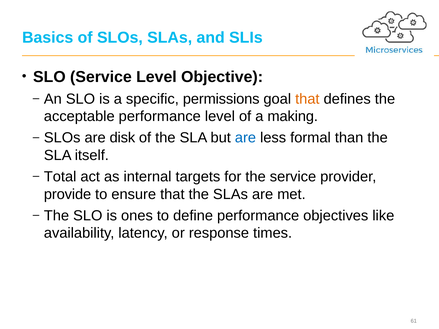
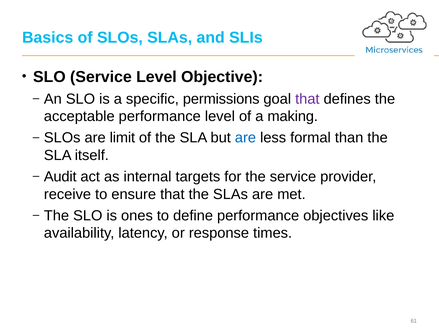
that colour: orange -> purple (307, 99)
disk: disk -> limit (122, 138)
Total: Total -> Audit (60, 177)
provide: provide -> receive (67, 194)
